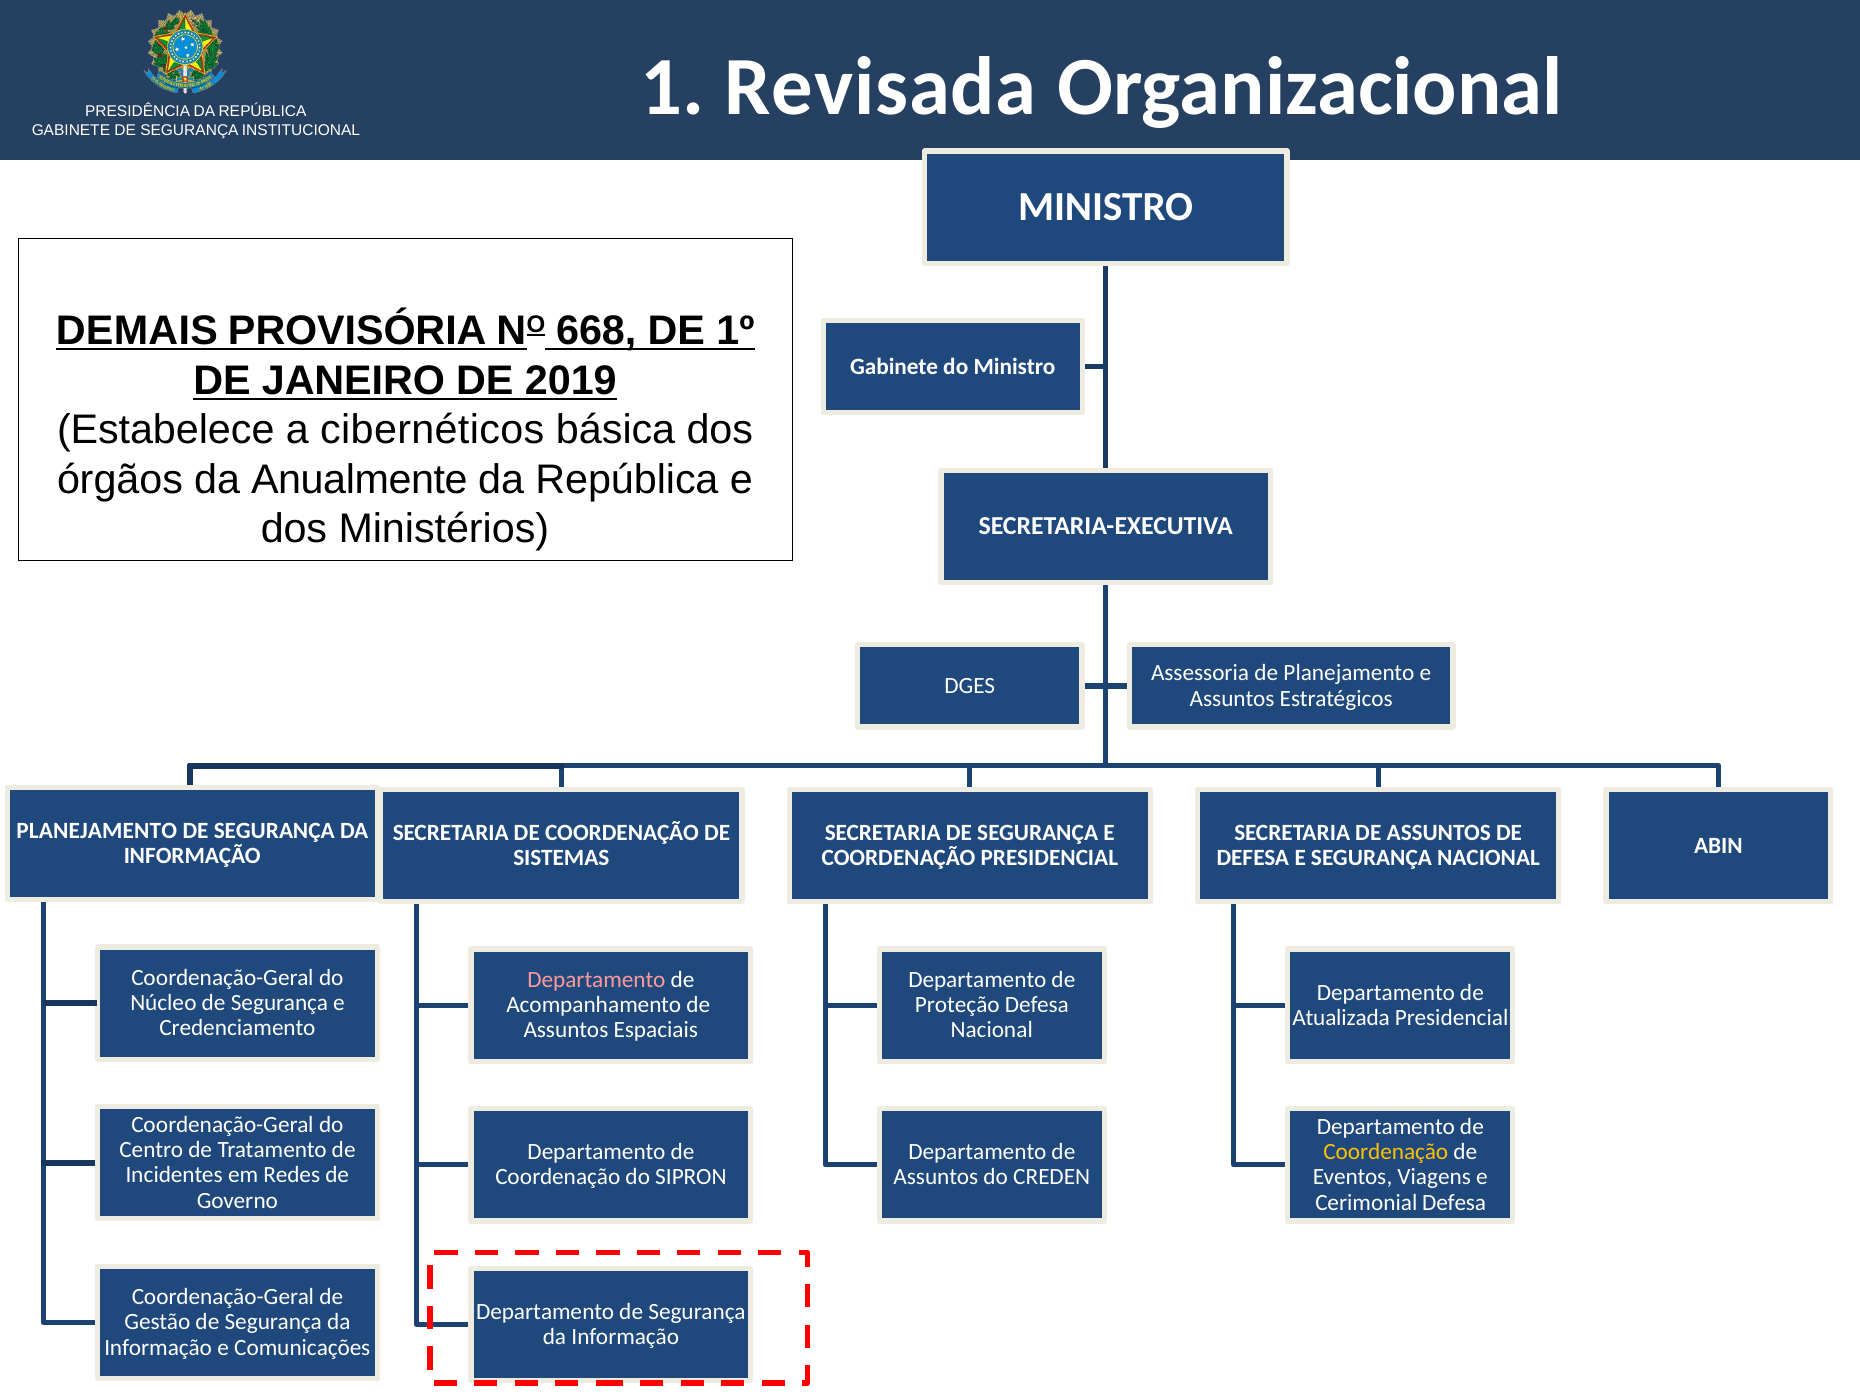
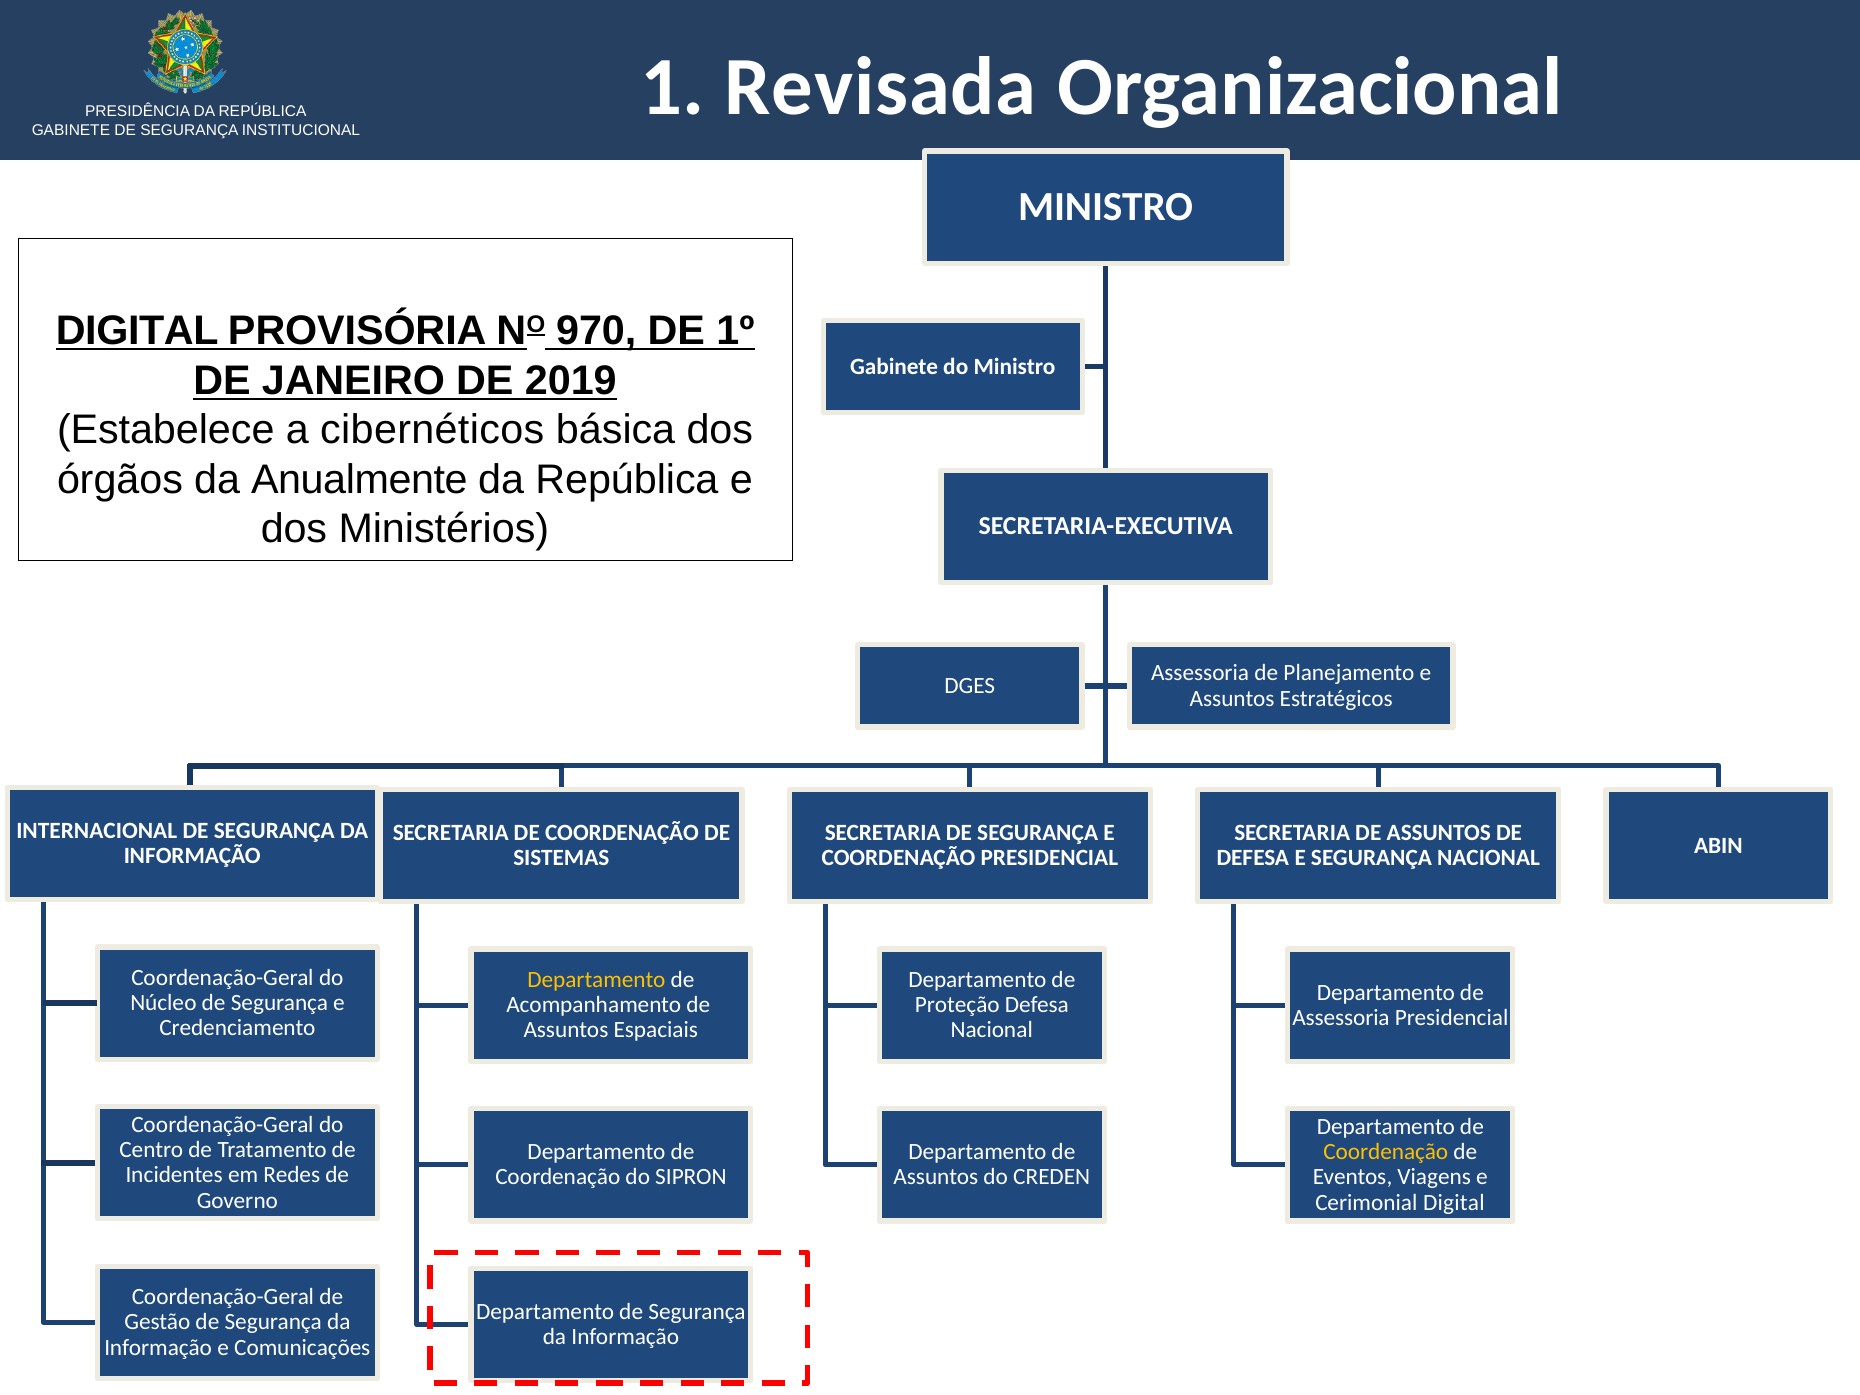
DEMAIS: DEMAIS -> DIGITAL (137, 331)
668: 668 -> 970 (596, 331)
PLANEJAMENTO: PLANEJAMENTO -> INTERNACIONAL (97, 831)
Departamento colour: pink -> yellow (596, 980)
Atualizada: Atualizada -> Assessoria (1341, 1018)
Cerimonial Defesa: Defesa -> Digital (1454, 1202)
